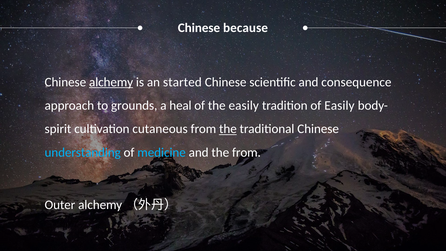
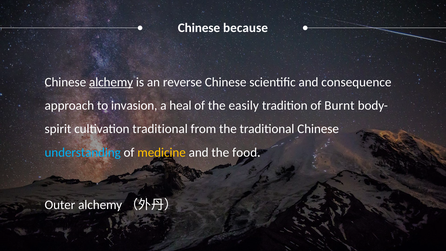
started: started -> reverse (182, 82)
grounds: grounds -> invasion (134, 105)
of Easily: Easily -> Burnt (339, 105)
cultivation cutaneous: cutaneous -> traditional (160, 129)
the underline: present -> none (228, 129)
medicine colour: light blue -> yellow (162, 152)
the from: from -> food (246, 152)
